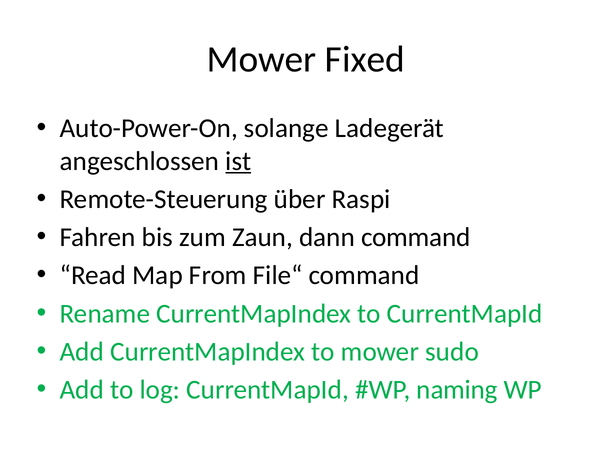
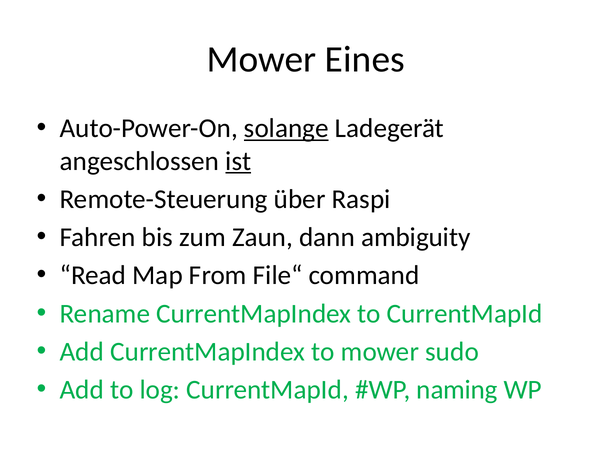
Fixed: Fixed -> Eines (365, 59)
solange underline: none -> present (286, 128)
dann command: command -> ambiguity (416, 237)
